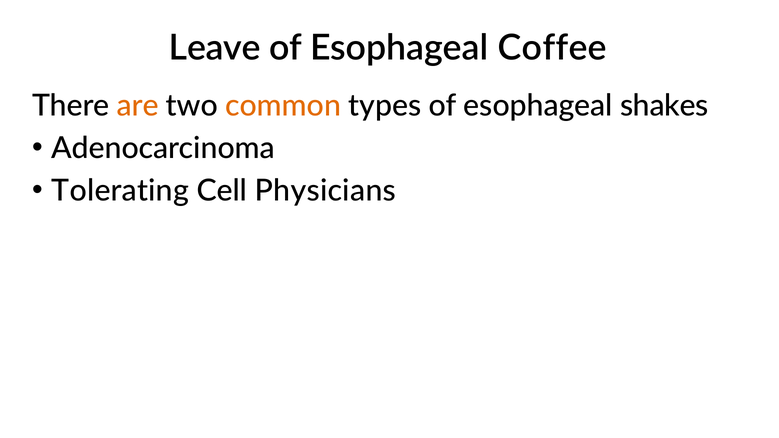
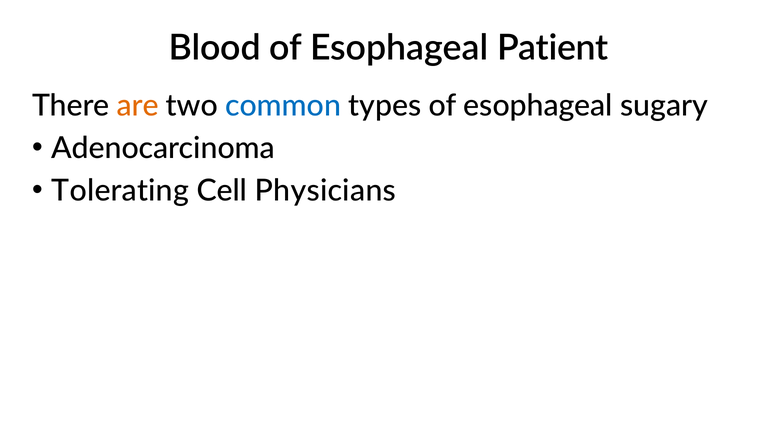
Leave: Leave -> Blood (215, 48)
Coffee: Coffee -> Patient (553, 48)
common colour: orange -> blue (283, 106)
shakes: shakes -> sugary (664, 106)
